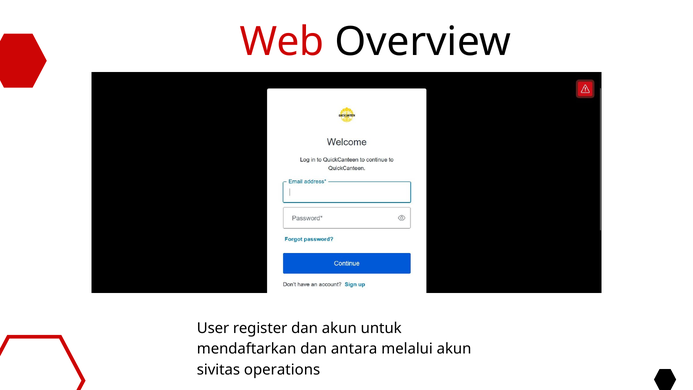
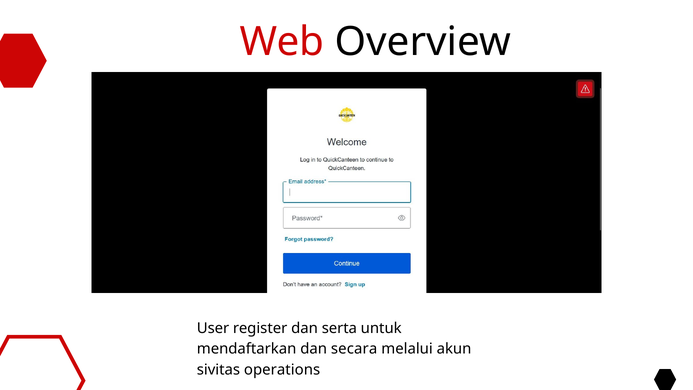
dan akun: akun -> serta (339, 328)
antara: antara -> secara (354, 349)
